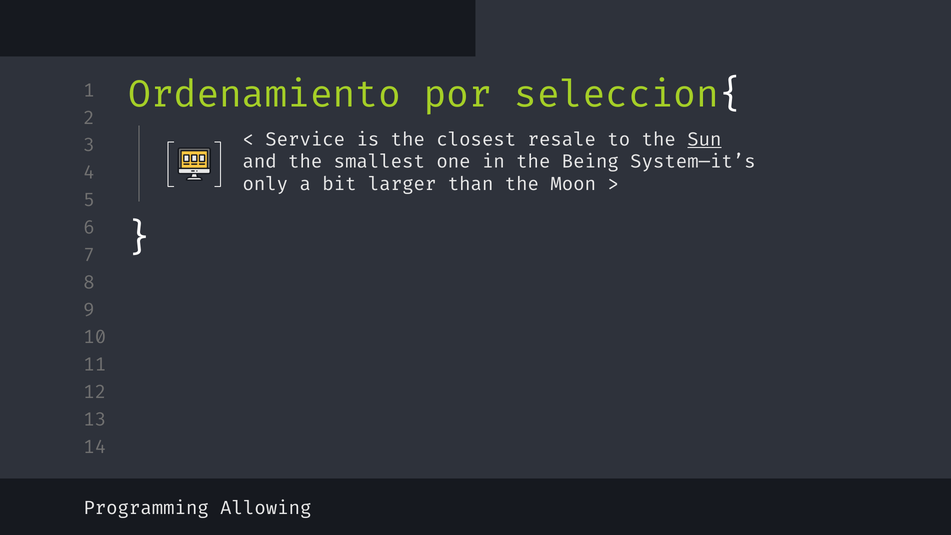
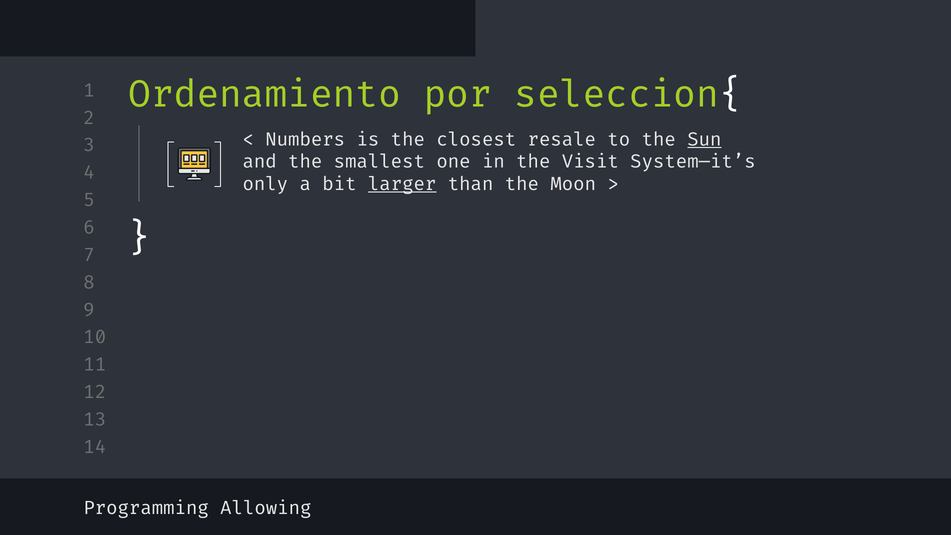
Service: Service -> Numbers (305, 140)
Being: Being -> Visit (590, 162)
larger underline: none -> present (402, 184)
